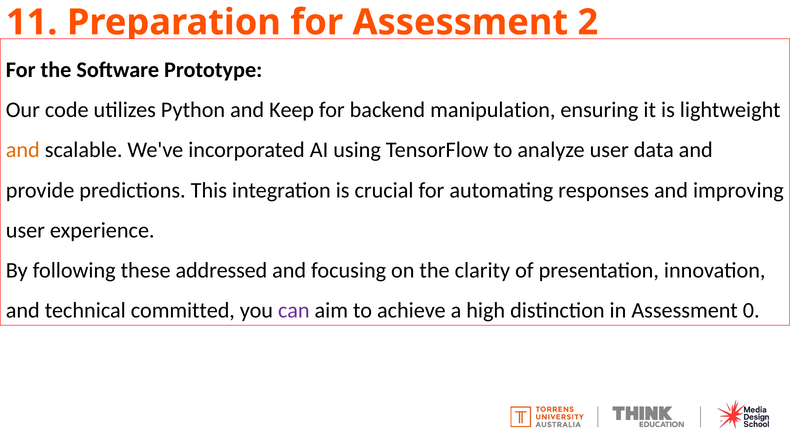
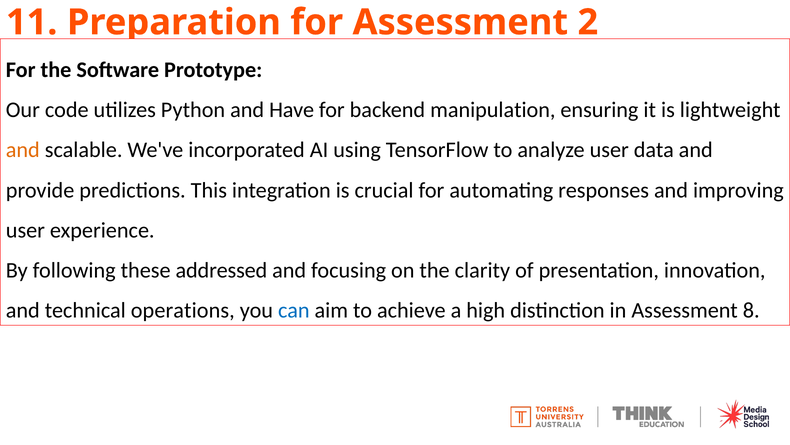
Keep: Keep -> Have (292, 110)
committed: committed -> operations (183, 310)
can colour: purple -> blue (294, 310)
0: 0 -> 8 (751, 310)
